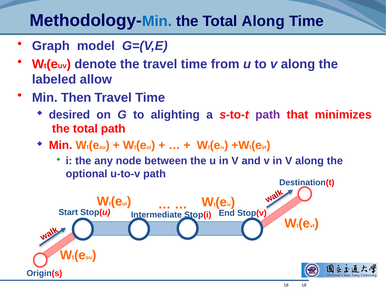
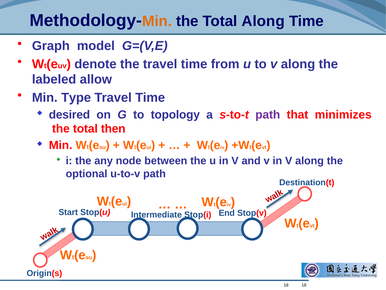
Min colour: blue -> orange (157, 21)
Then: Then -> Type (76, 97)
alighting: alighting -> topology (175, 114)
total path: path -> then (113, 129)
